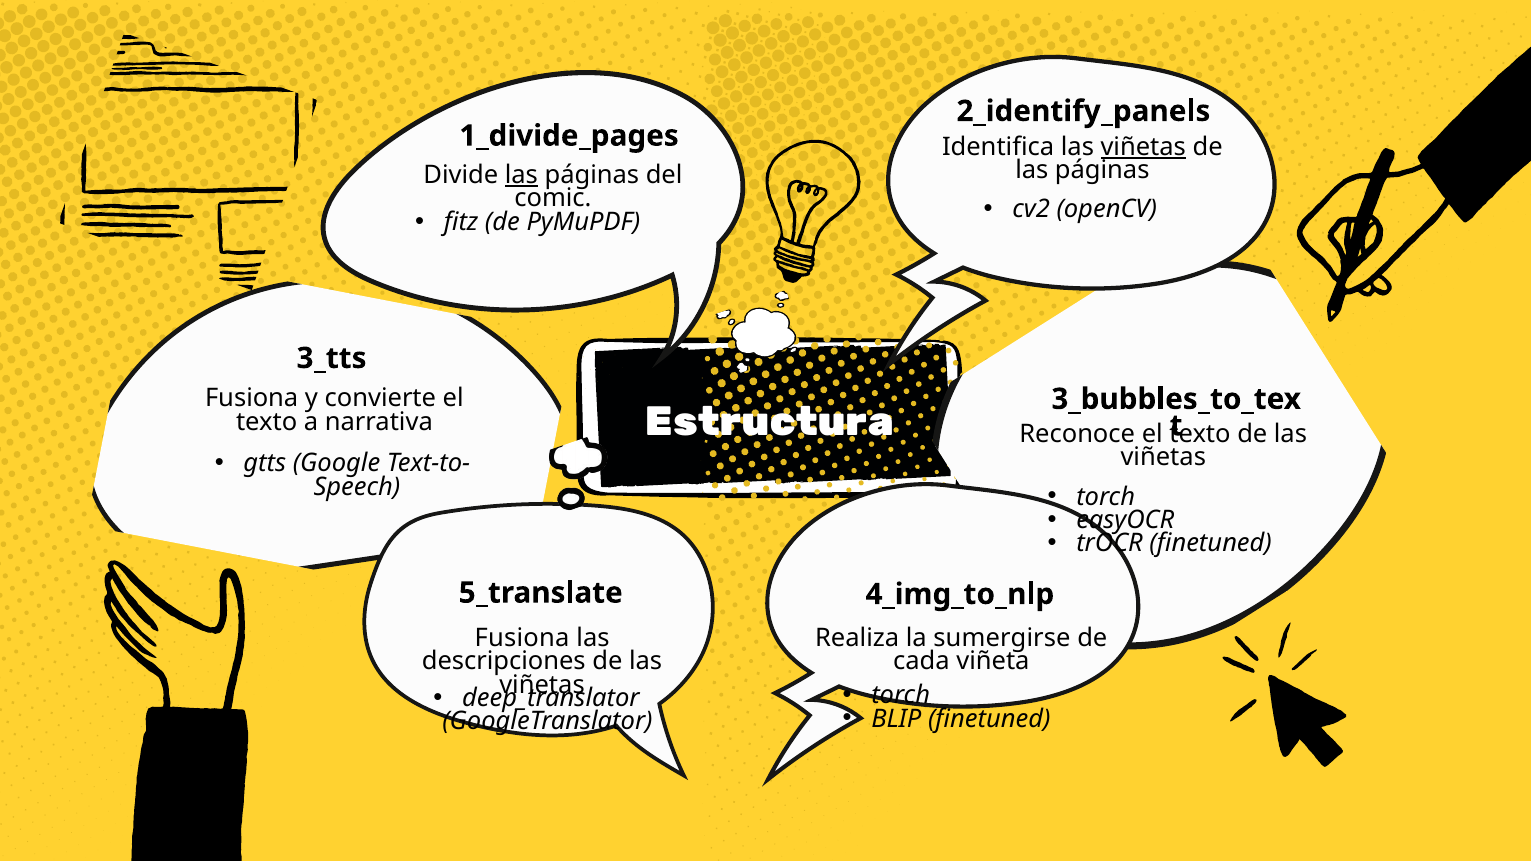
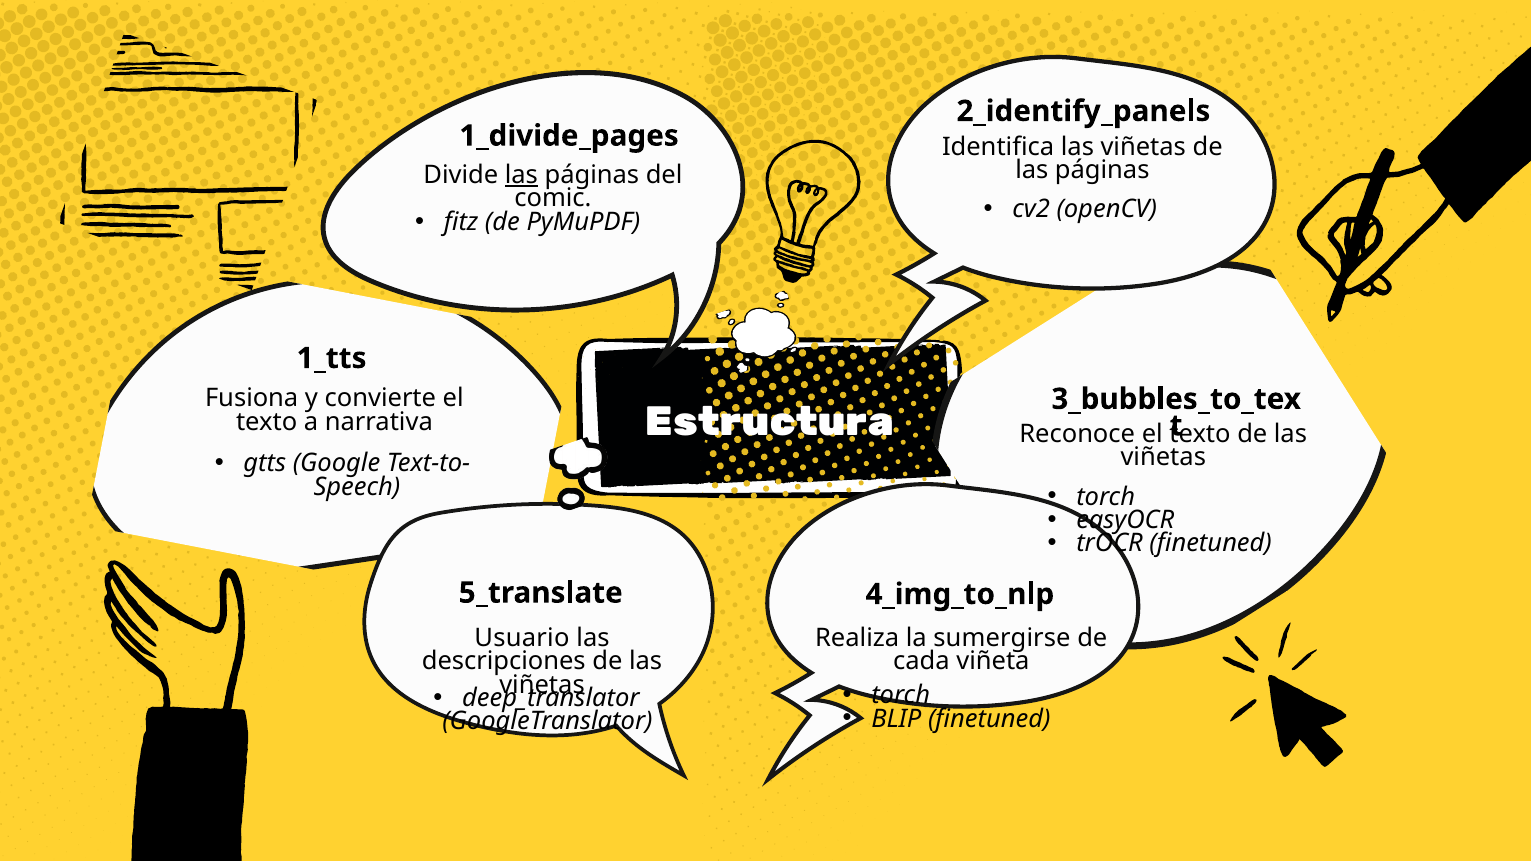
viñetas underline: present -> none (1143, 147)
3_tts: 3_tts -> 1_tts (332, 358)
Fusiona: Fusiona -> Usuario (522, 638)
